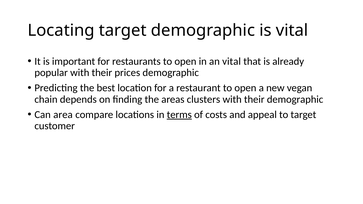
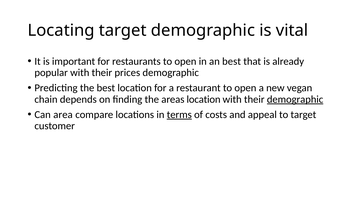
an vital: vital -> best (232, 61)
areas clusters: clusters -> location (204, 99)
demographic underline: none -> present (295, 99)
